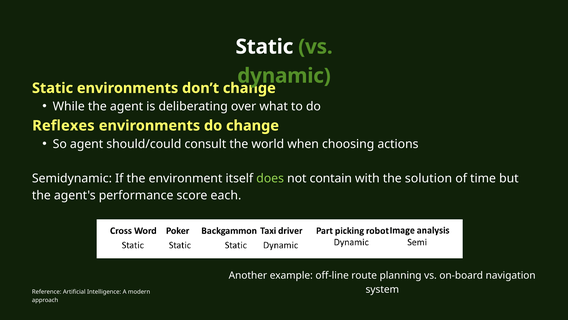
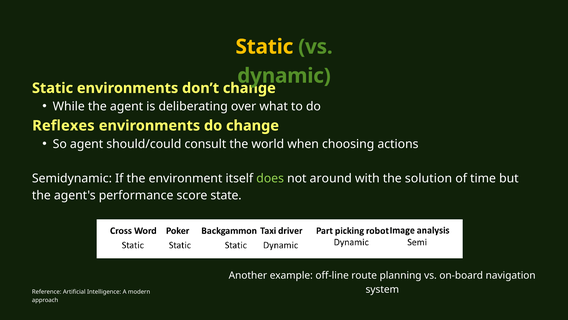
Static colour: white -> yellow (264, 47)
contain: contain -> around (331, 178)
each: each -> state (226, 195)
